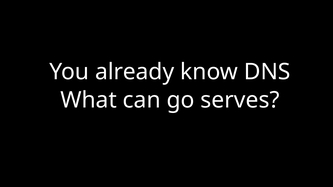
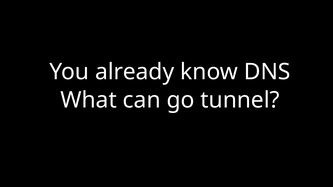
serves: serves -> tunnel (240, 100)
